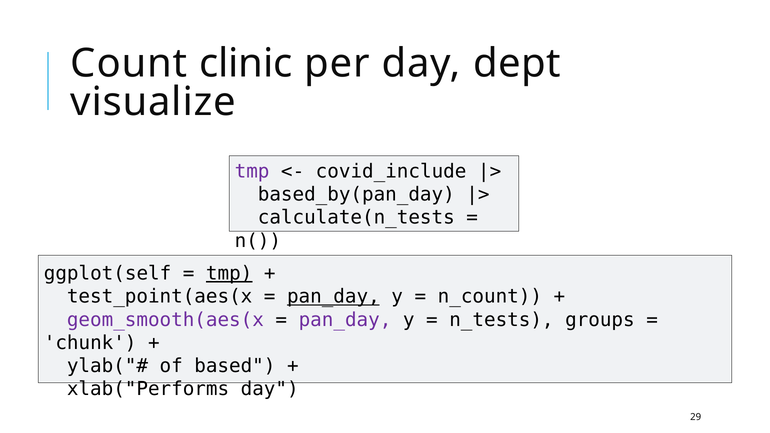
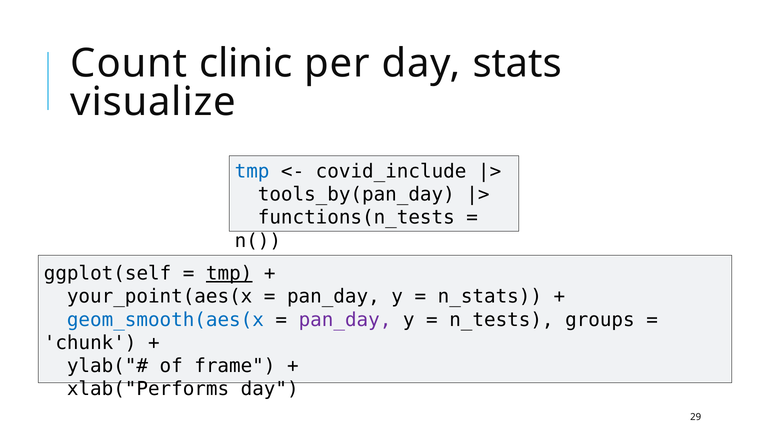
dept: dept -> stats (517, 63)
tmp colour: purple -> blue (252, 171)
based_by(pan_day: based_by(pan_day -> tools_by(pan_day (356, 195)
calculate(n_tests: calculate(n_tests -> functions(n_tests (356, 218)
test_point(aes(x: test_point(aes(x -> your_point(aes(x (160, 297)
pan_day underline: present -> none (333, 297)
n_count: n_count -> n_stats (490, 297)
geom_smooth(aes(x colour: purple -> blue (165, 320)
based: based -> frame (235, 366)
